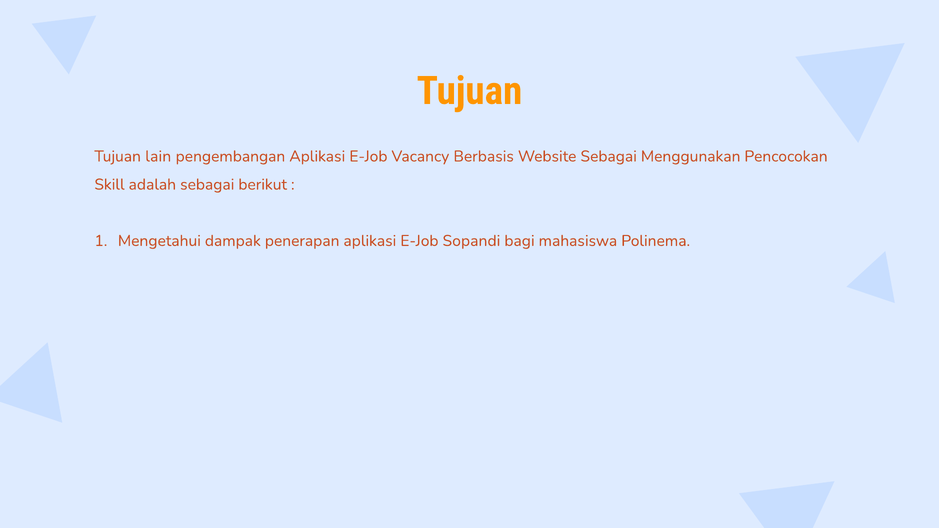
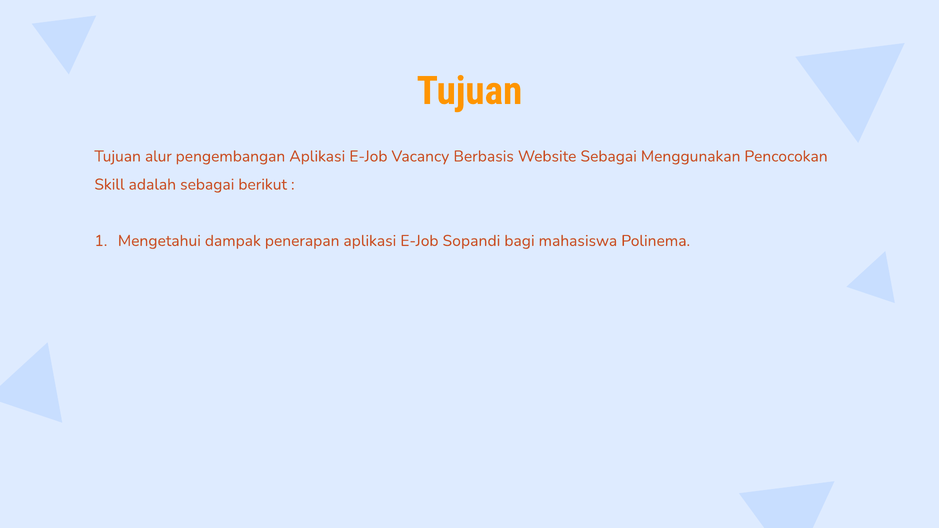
lain: lain -> alur (158, 156)
